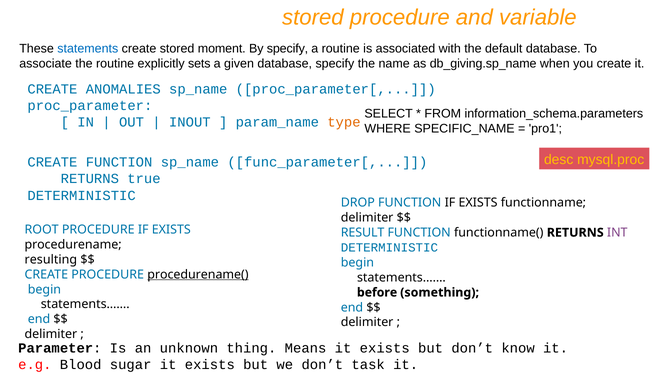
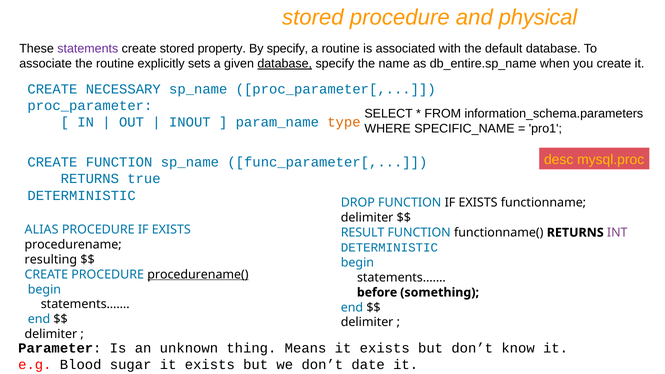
variable: variable -> physical (538, 17)
statements colour: blue -> purple (88, 49)
moment: moment -> property (222, 49)
database underline: none -> present (285, 64)
db_giving.sp_name: db_giving.sp_name -> db_entire.sp_name (483, 64)
ANOMALIES: ANOMALIES -> NECESSARY (123, 89)
ROOT: ROOT -> ALIAS (42, 230)
task: task -> date (368, 365)
